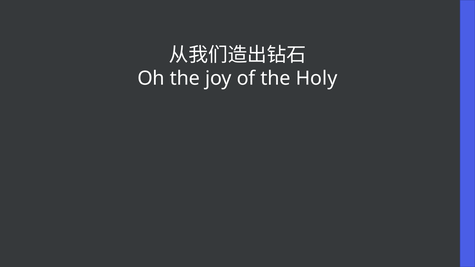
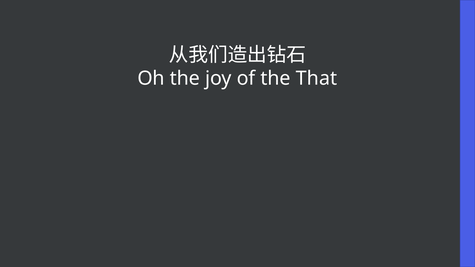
Holy: Holy -> That (316, 78)
